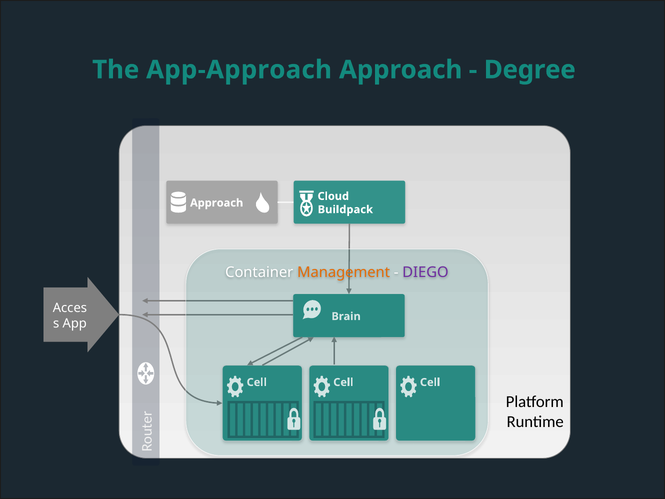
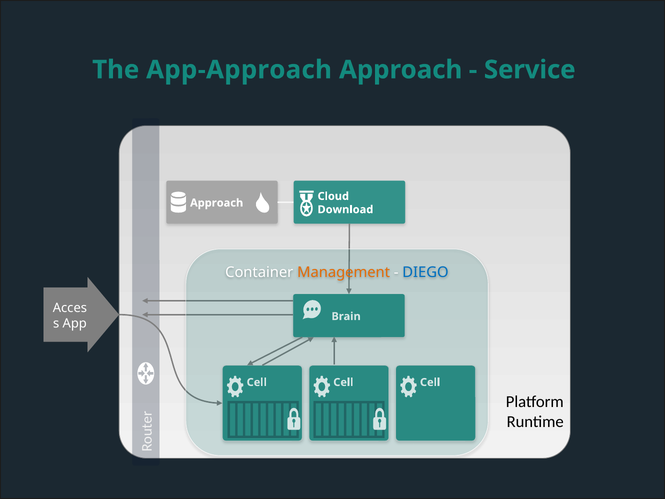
Degree: Degree -> Service (530, 70)
Buildpack: Buildpack -> Download (345, 209)
DIEGO colour: purple -> blue (425, 272)
